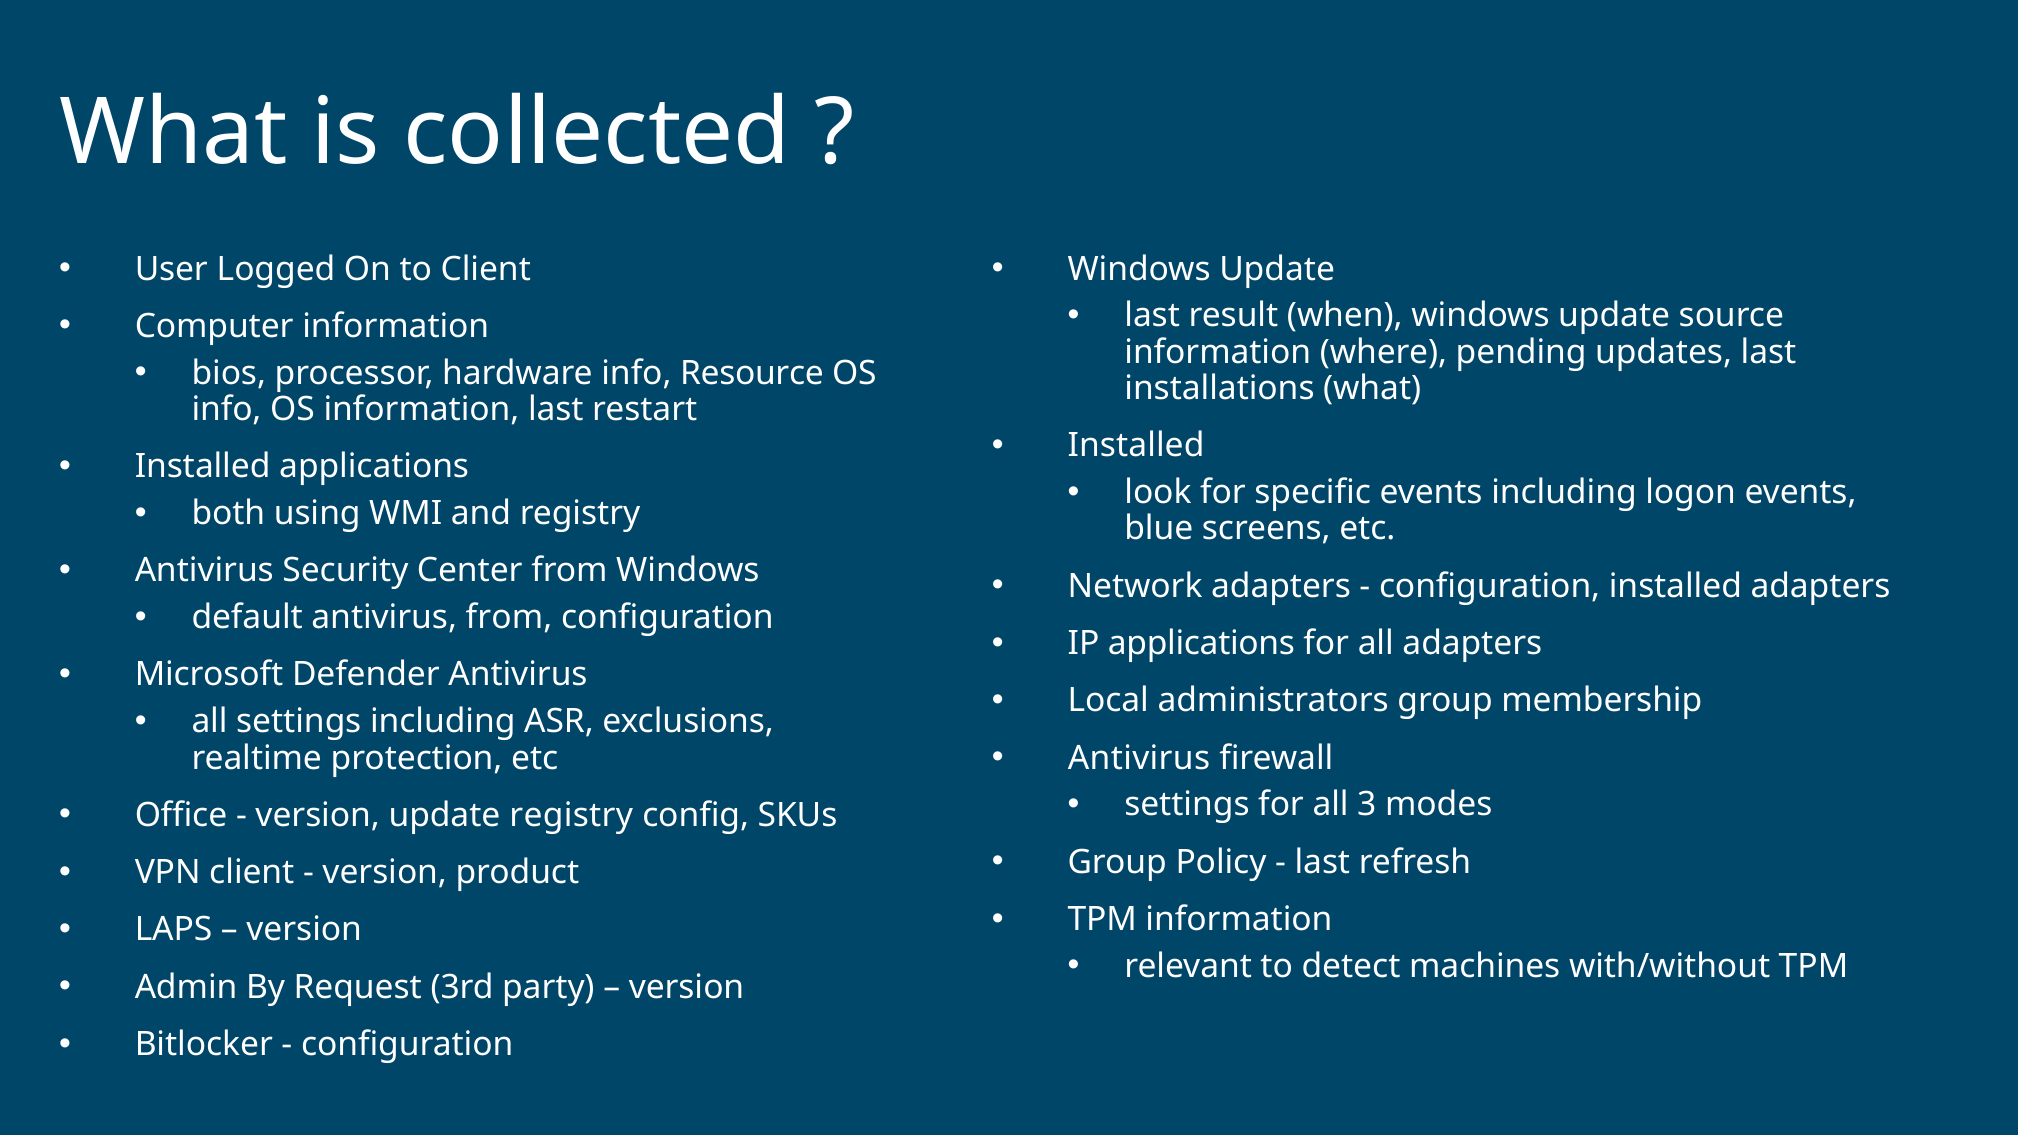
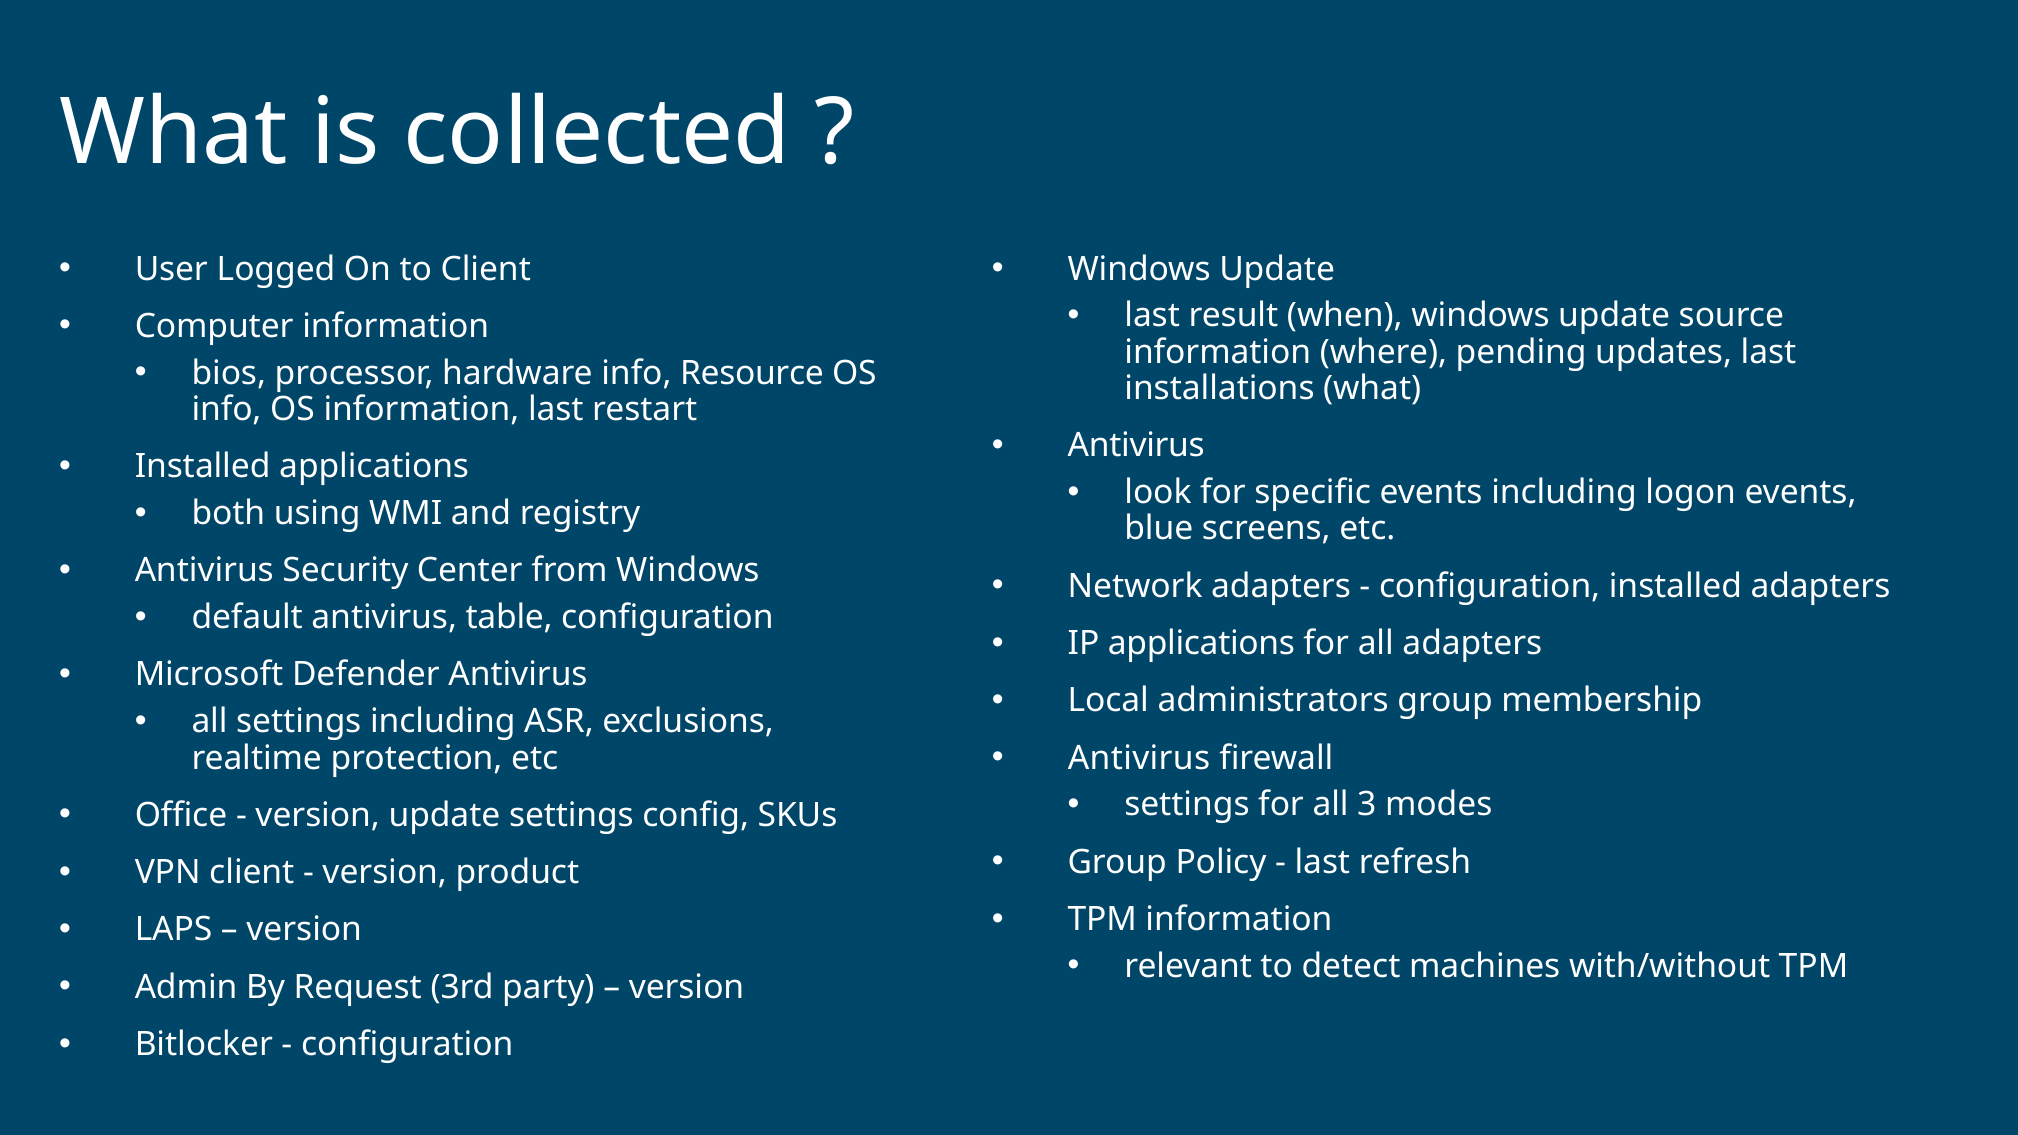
Installed: Installed -> Antivirus (1136, 446)
antivirus from: from -> table (509, 618)
update registry: registry -> settings (571, 815)
